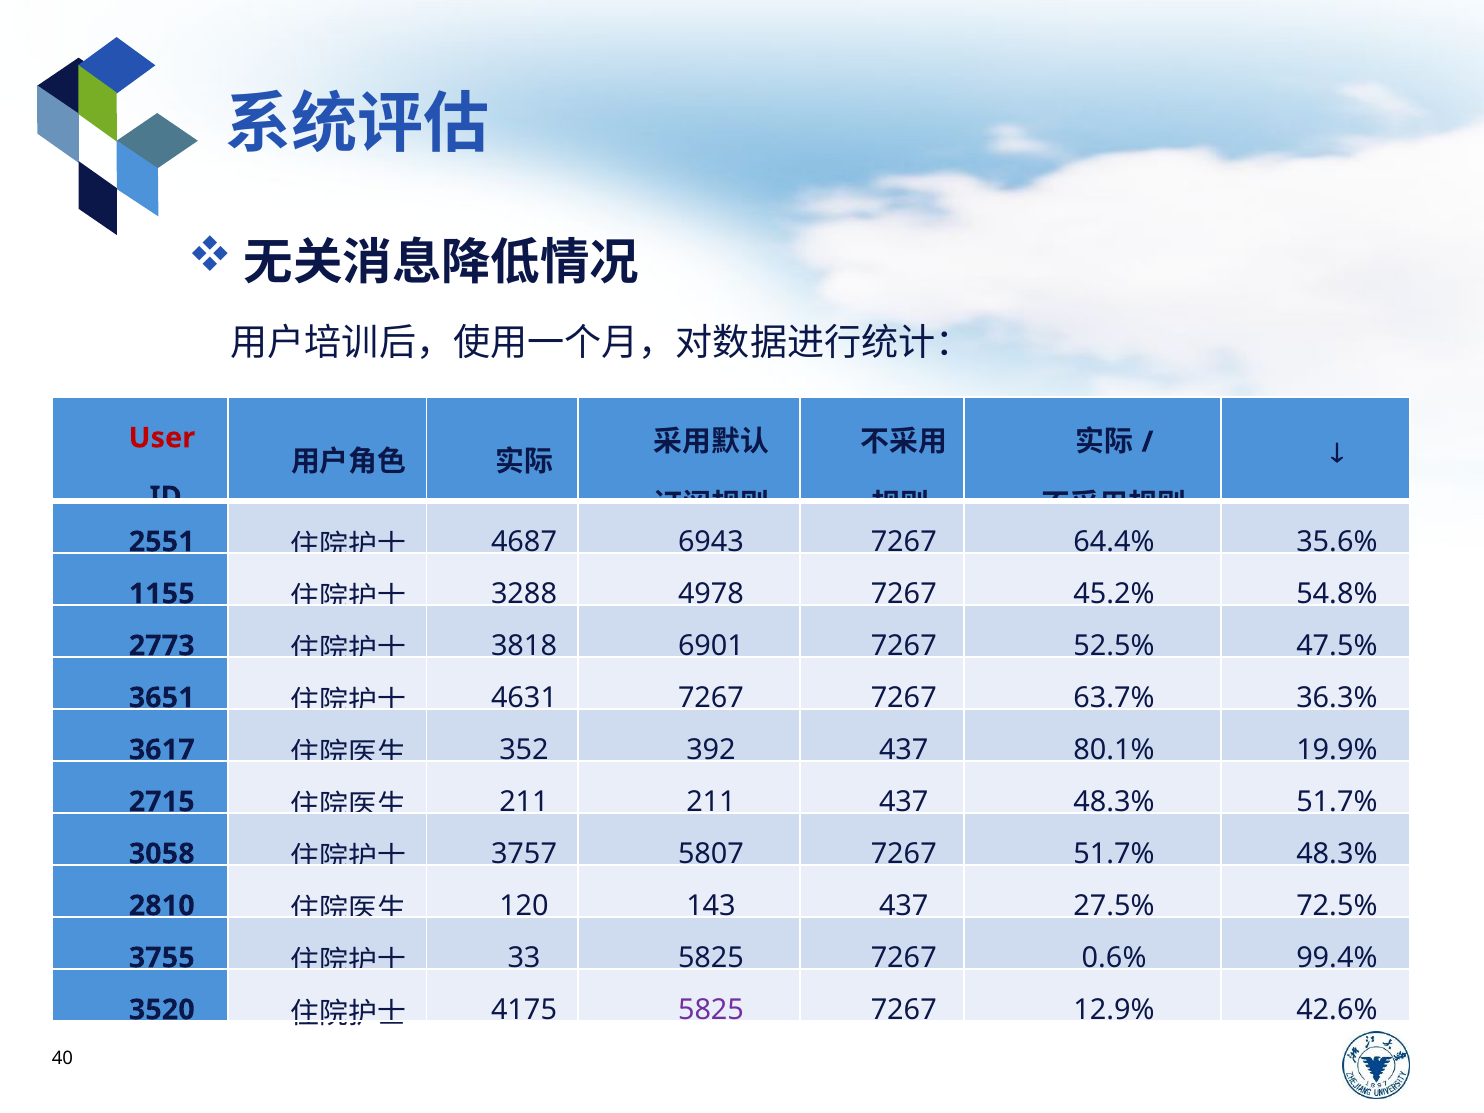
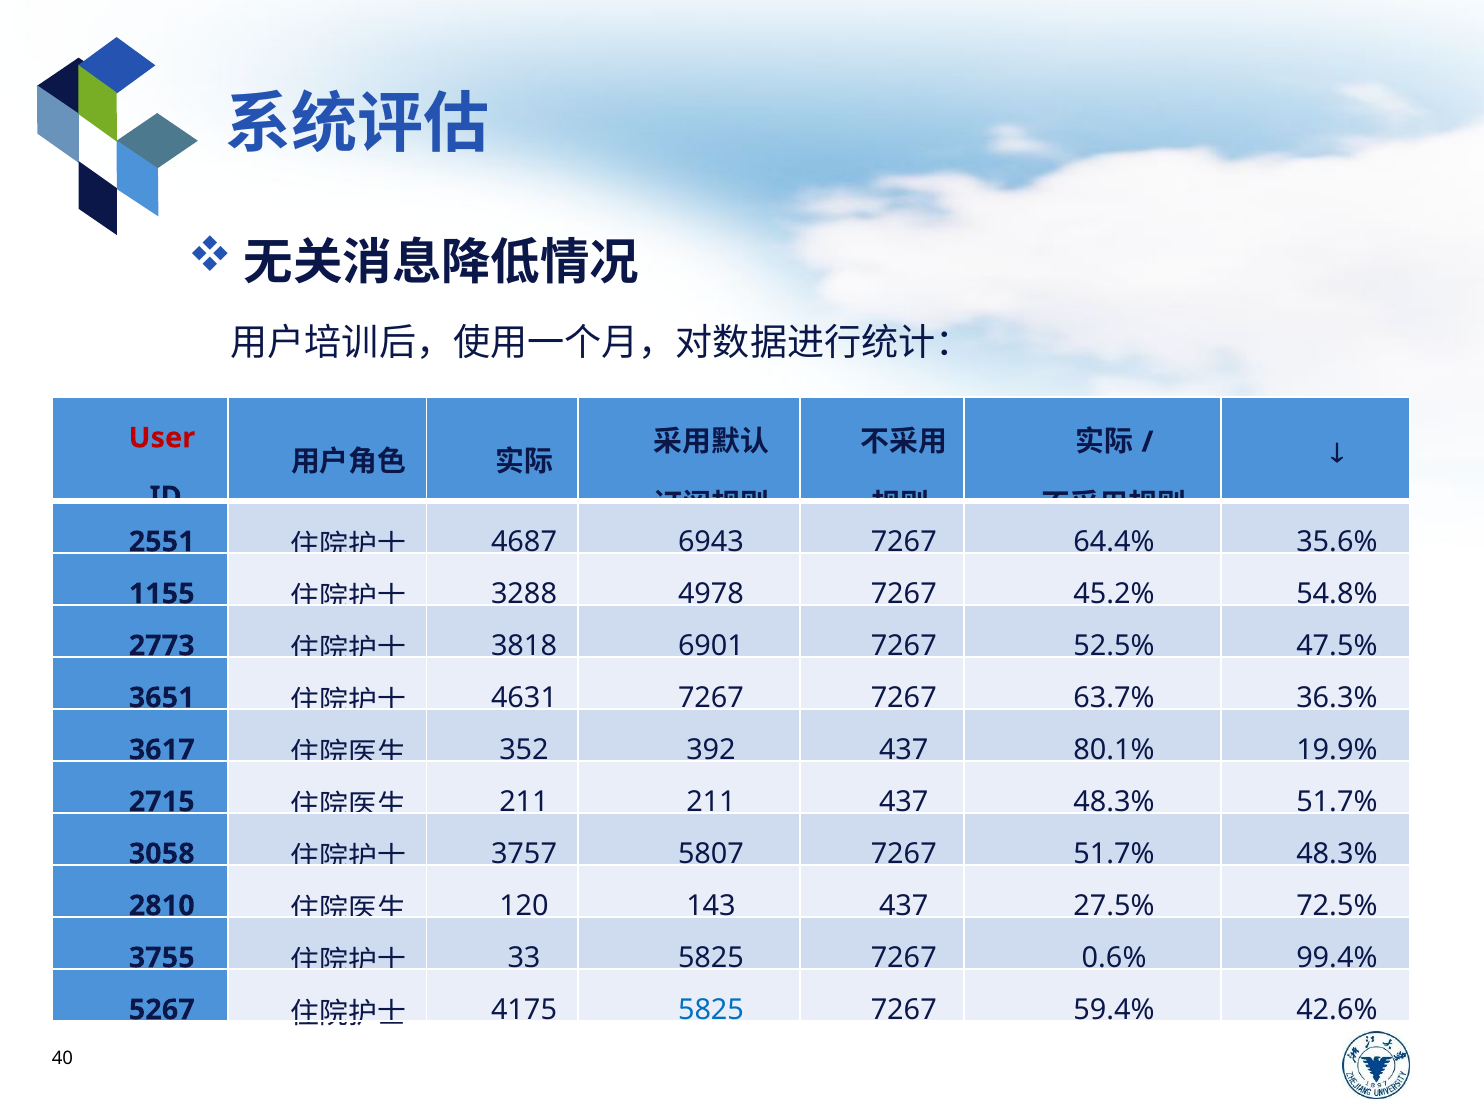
3520: 3520 -> 5267 (162, 1010)
5825 colour: purple -> blue (711, 1010)
12.9%: 12.9% -> 59.4% (1114, 1010)
